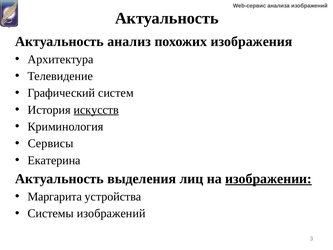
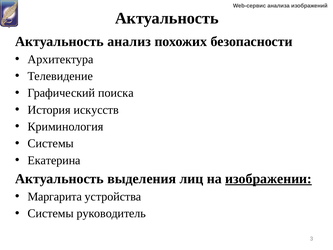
изображения: изображения -> безопасности (252, 41)
систем: систем -> поиска (116, 93)
искусств underline: present -> none (96, 110)
Сервисы: Сервисы -> Системы (51, 143)
Системы изображений: изображений -> руководитель (111, 213)
